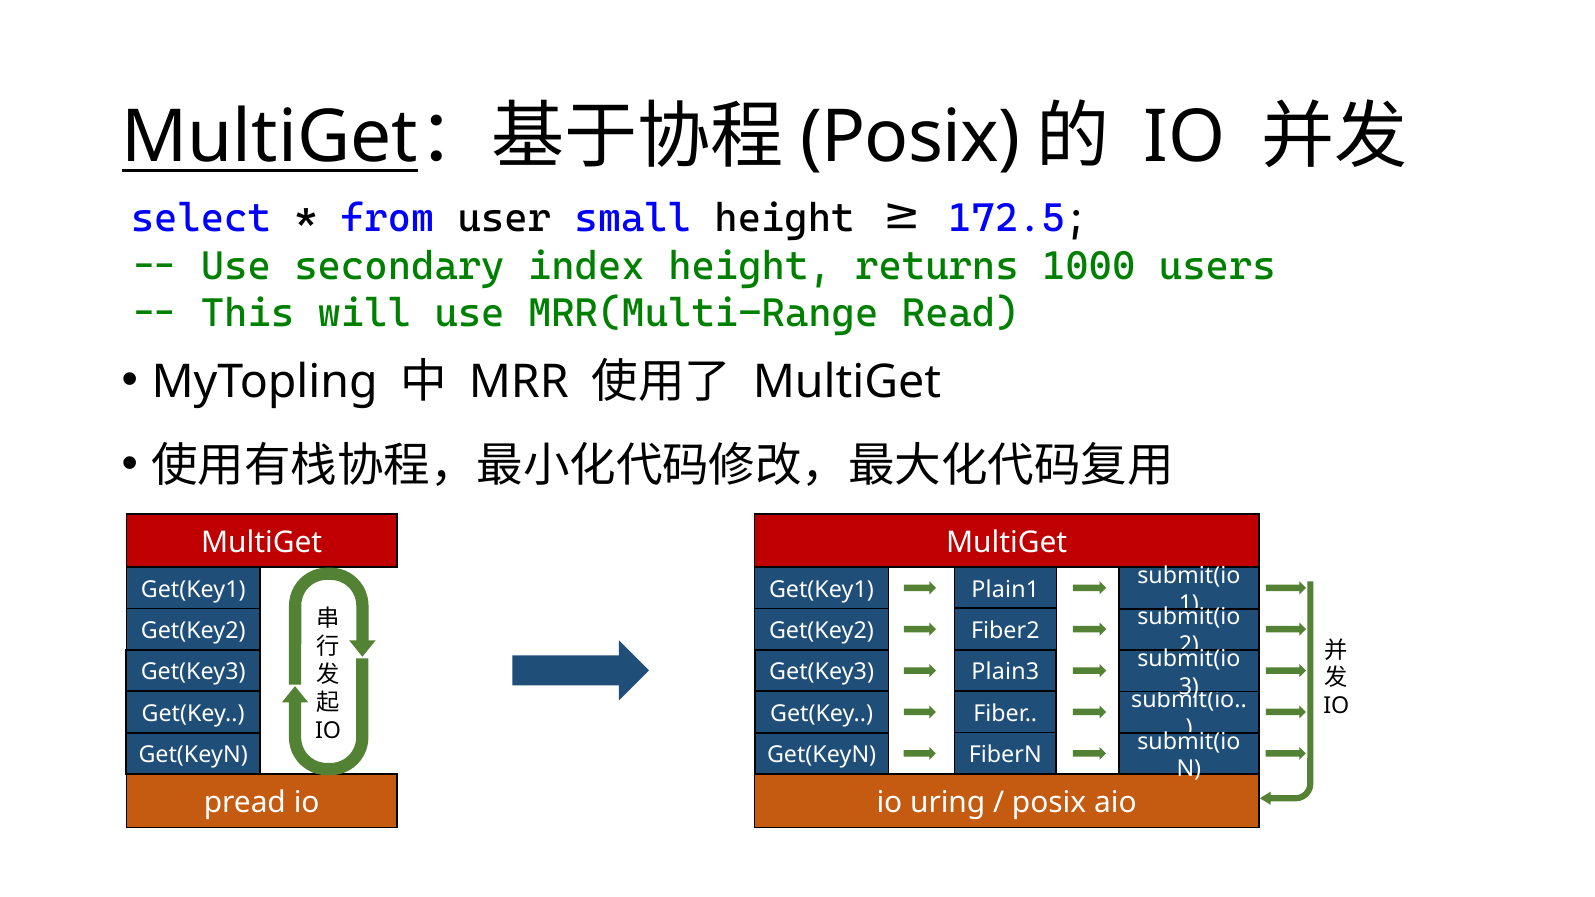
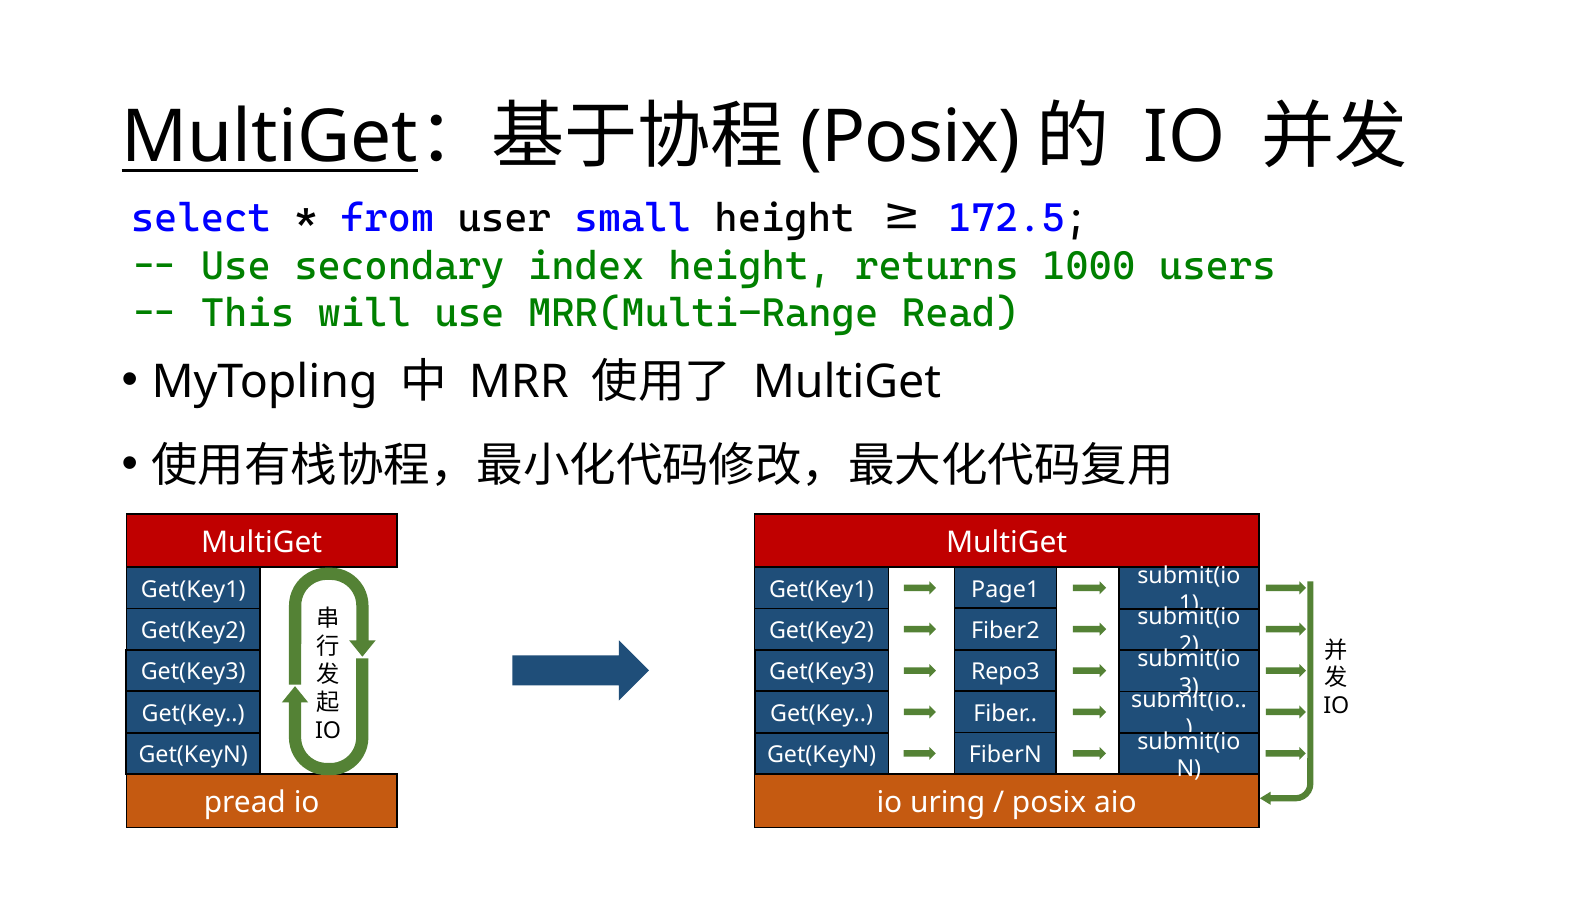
Plain1: Plain1 -> Page1 (1005, 589)
Plain3: Plain3 -> Repo3 (1005, 672)
